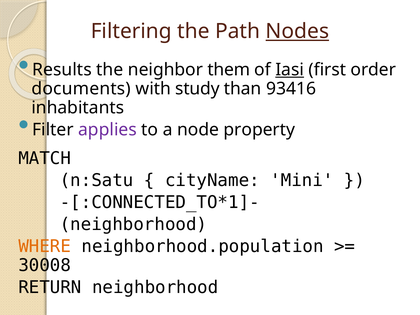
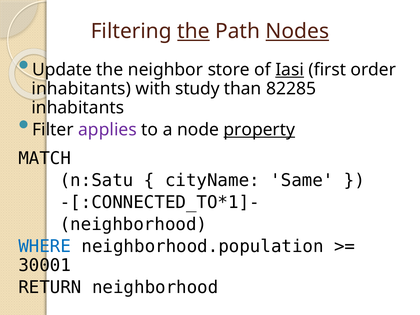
the underline: none -> present (194, 31)
Results: Results -> Update (62, 70)
them: them -> store (229, 70)
documents: documents -> inhabitants (81, 89)
93416: 93416 -> 82285 (291, 89)
property underline: none -> present (259, 130)
Mini: Mini -> Same (302, 180)
WHERE colour: orange -> blue (45, 246)
30008: 30008 -> 30001 (45, 265)
